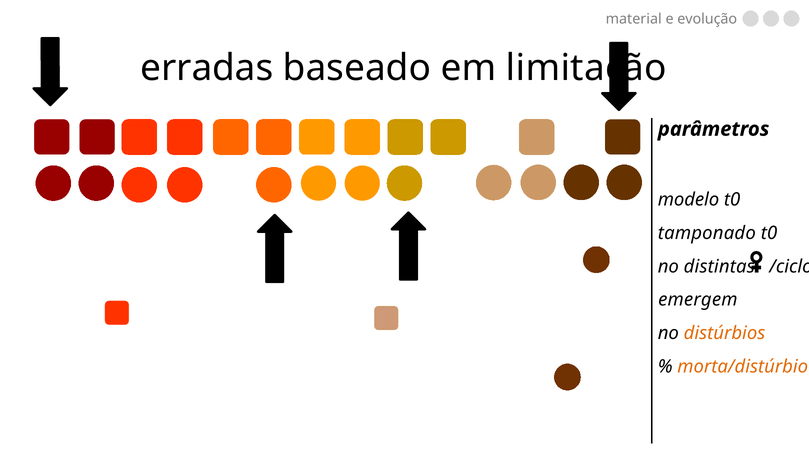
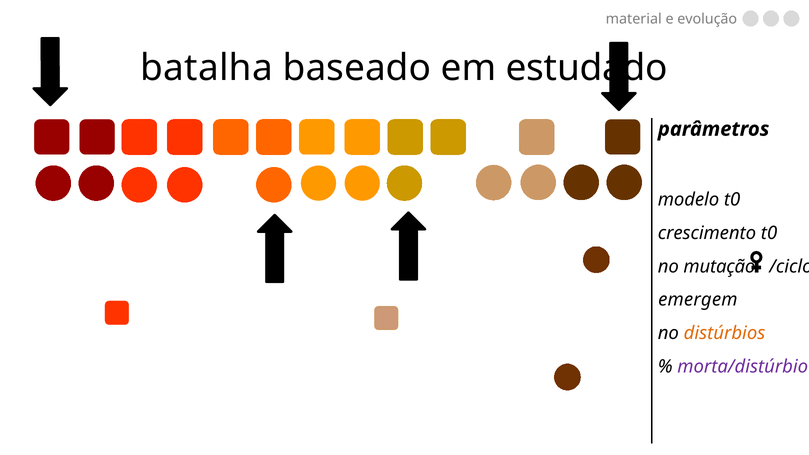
erradas: erradas -> batalha (207, 68)
limitação: limitação -> estudado (587, 68)
tamponado: tamponado -> crescimento (707, 233)
distintas: distintas -> mutação (719, 266)
morta/distúrbio colour: orange -> purple (743, 366)
